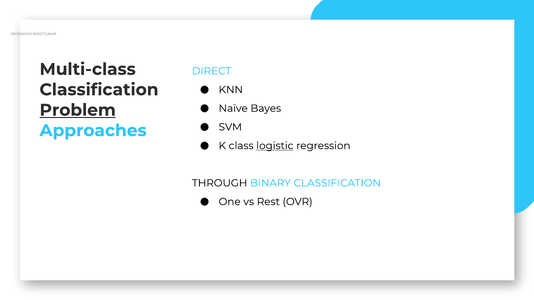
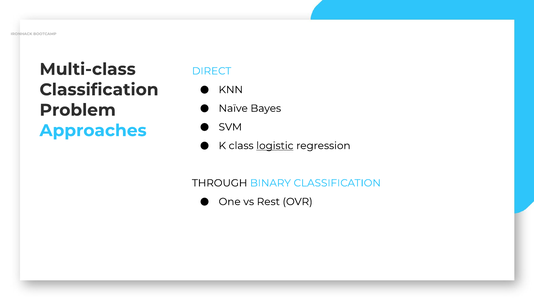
Problem underline: present -> none (78, 110)
